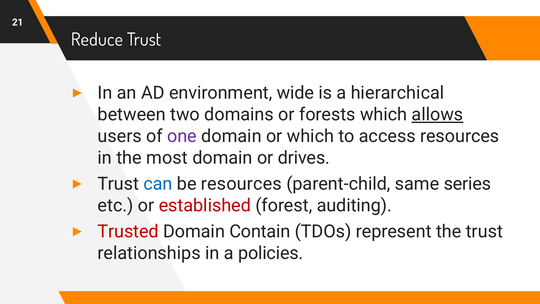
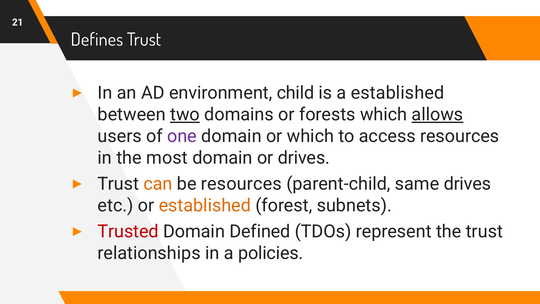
Reduce: Reduce -> Defines (97, 40)
wide: wide -> child (295, 93)
a hierarchical: hierarchical -> established (397, 93)
two underline: none -> present (185, 115)
can colour: blue -> orange (158, 184)
same series: series -> drives (467, 184)
established colour: red -> orange (205, 205)
auditing: auditing -> subnets (354, 205)
Contain: Contain -> Defined (260, 232)
